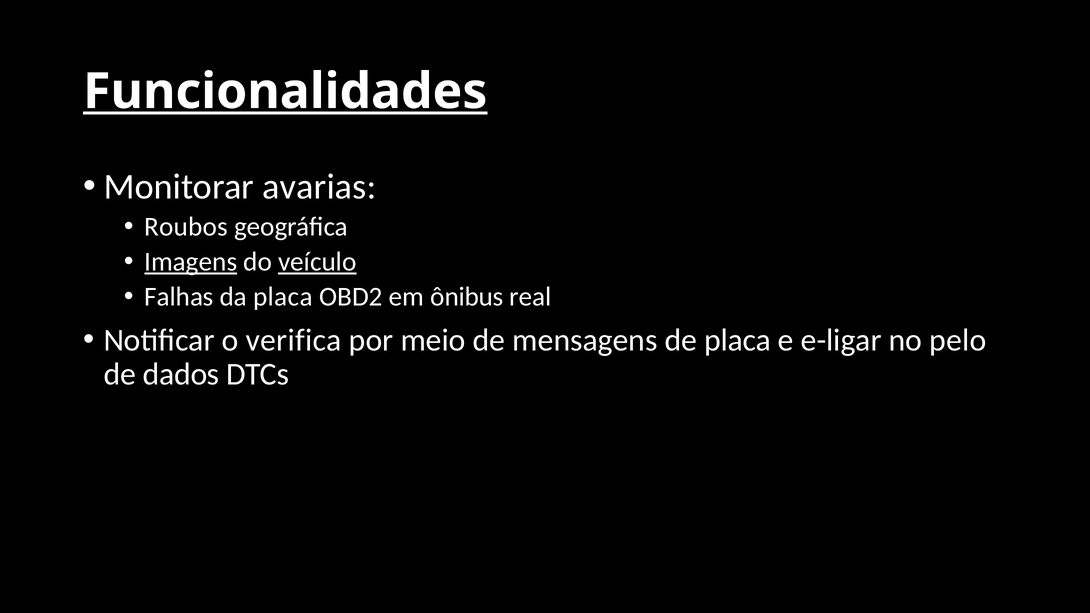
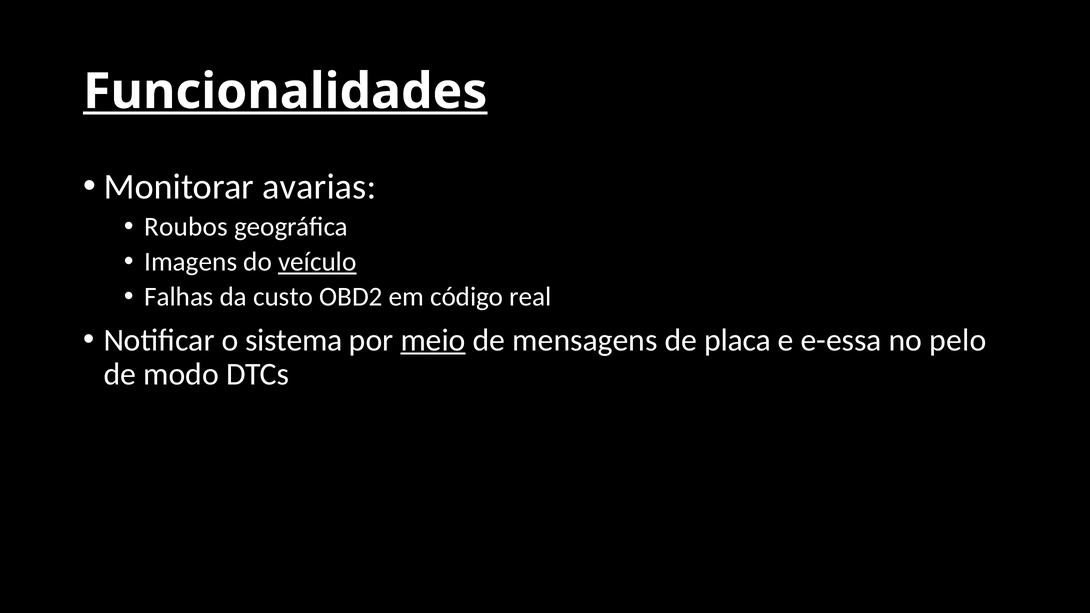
Imagens underline: present -> none (191, 262)
da placa: placa -> custo (283, 297)
ônibus: ônibus -> código (467, 297)
verifica: verifica -> sistema (294, 340)
meio underline: none -> present (433, 340)
e-ligar: e-ligar -> e-essa (841, 340)
dados: dados -> modo (181, 374)
